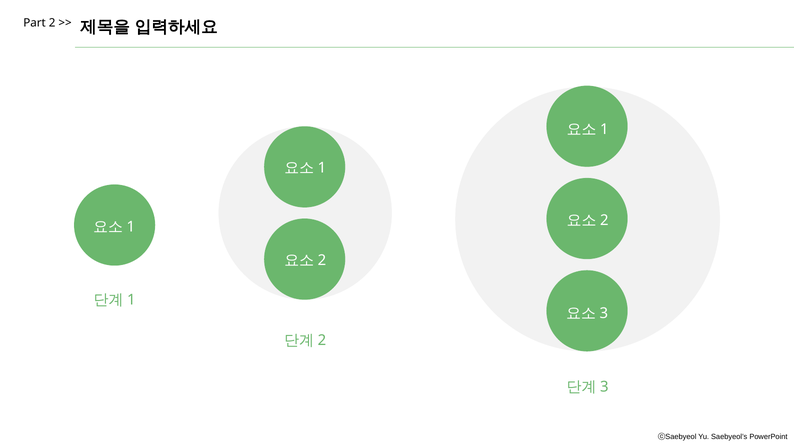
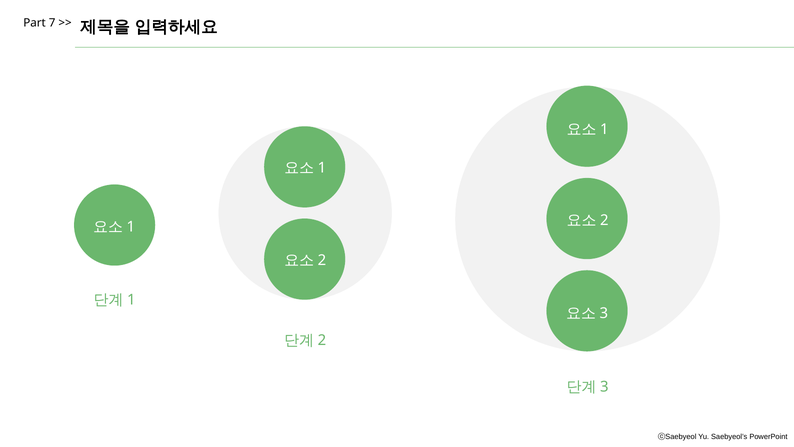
2: 2 -> 7 (52, 23)
